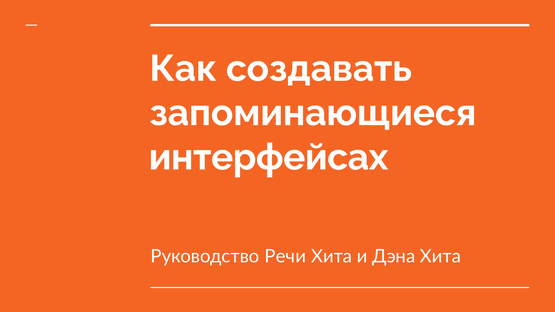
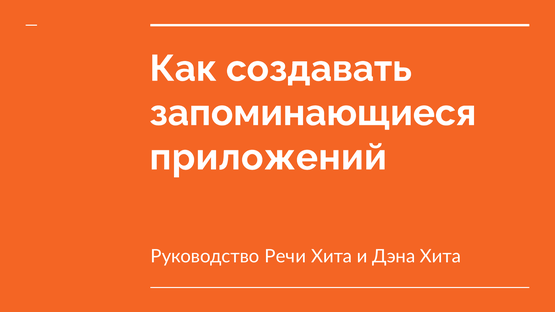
интерфейсах: интерфейсах -> приложений (268, 157)
